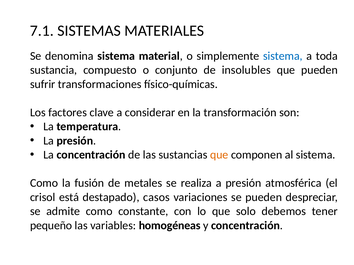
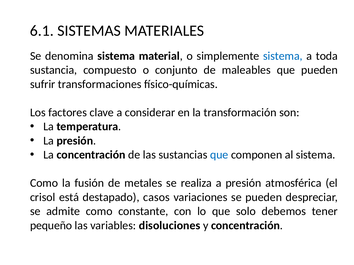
7.1: 7.1 -> 6.1 (42, 31)
insolubles: insolubles -> maleables (246, 70)
que colour: orange -> blue (219, 155)
homogéneas: homogéneas -> disoluciones (170, 226)
